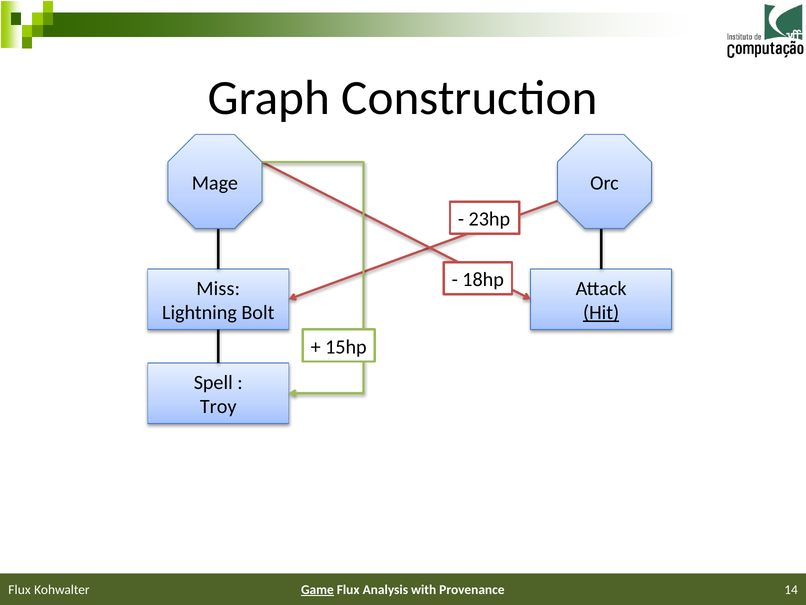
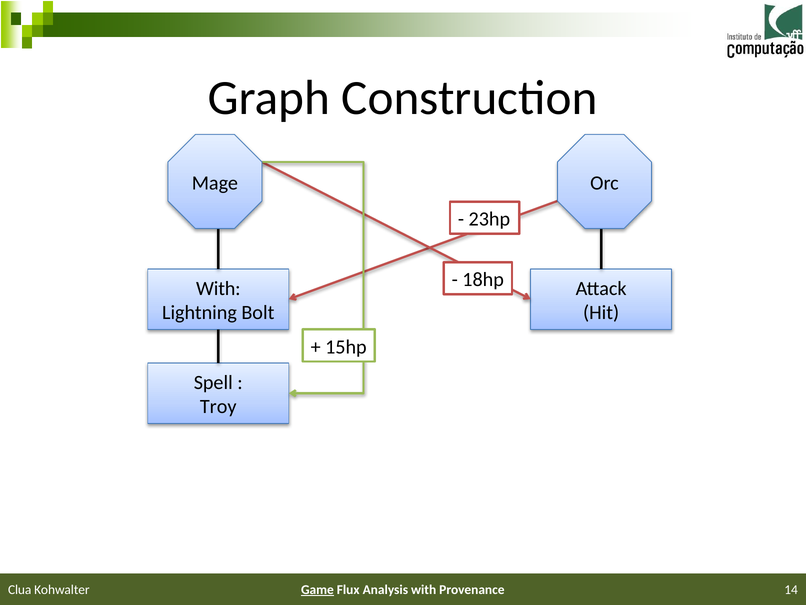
Miss: Miss -> With (218, 288)
Hit underline: present -> none (601, 312)
Flux: Flux -> Clua (20, 589)
